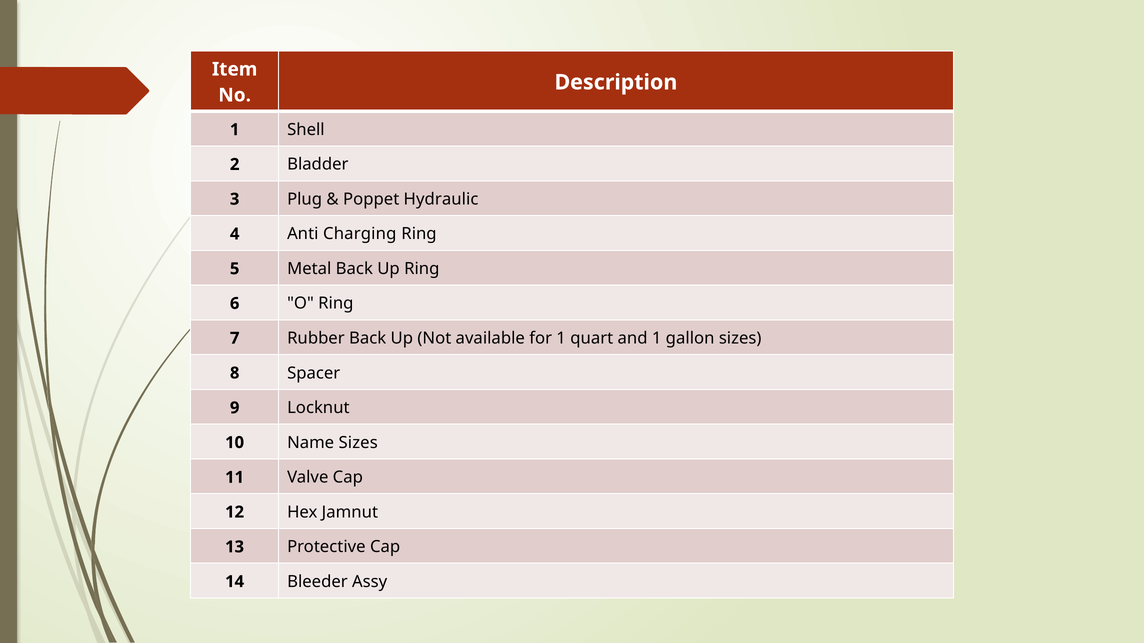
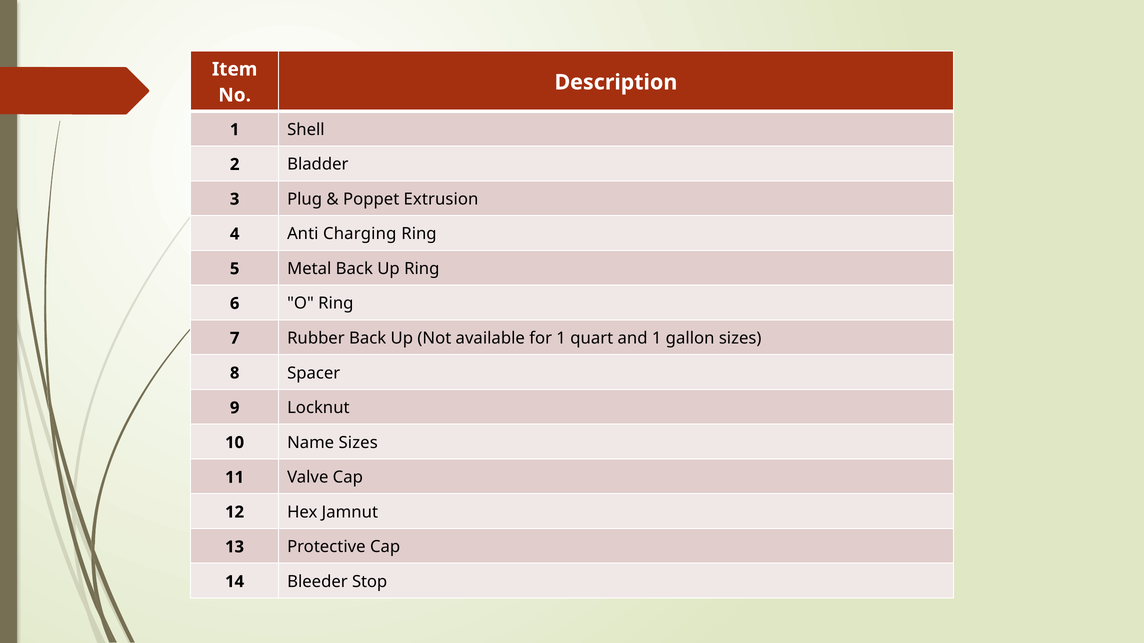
Hydraulic: Hydraulic -> Extrusion (441, 199)
Assy: Assy -> Stop (370, 582)
